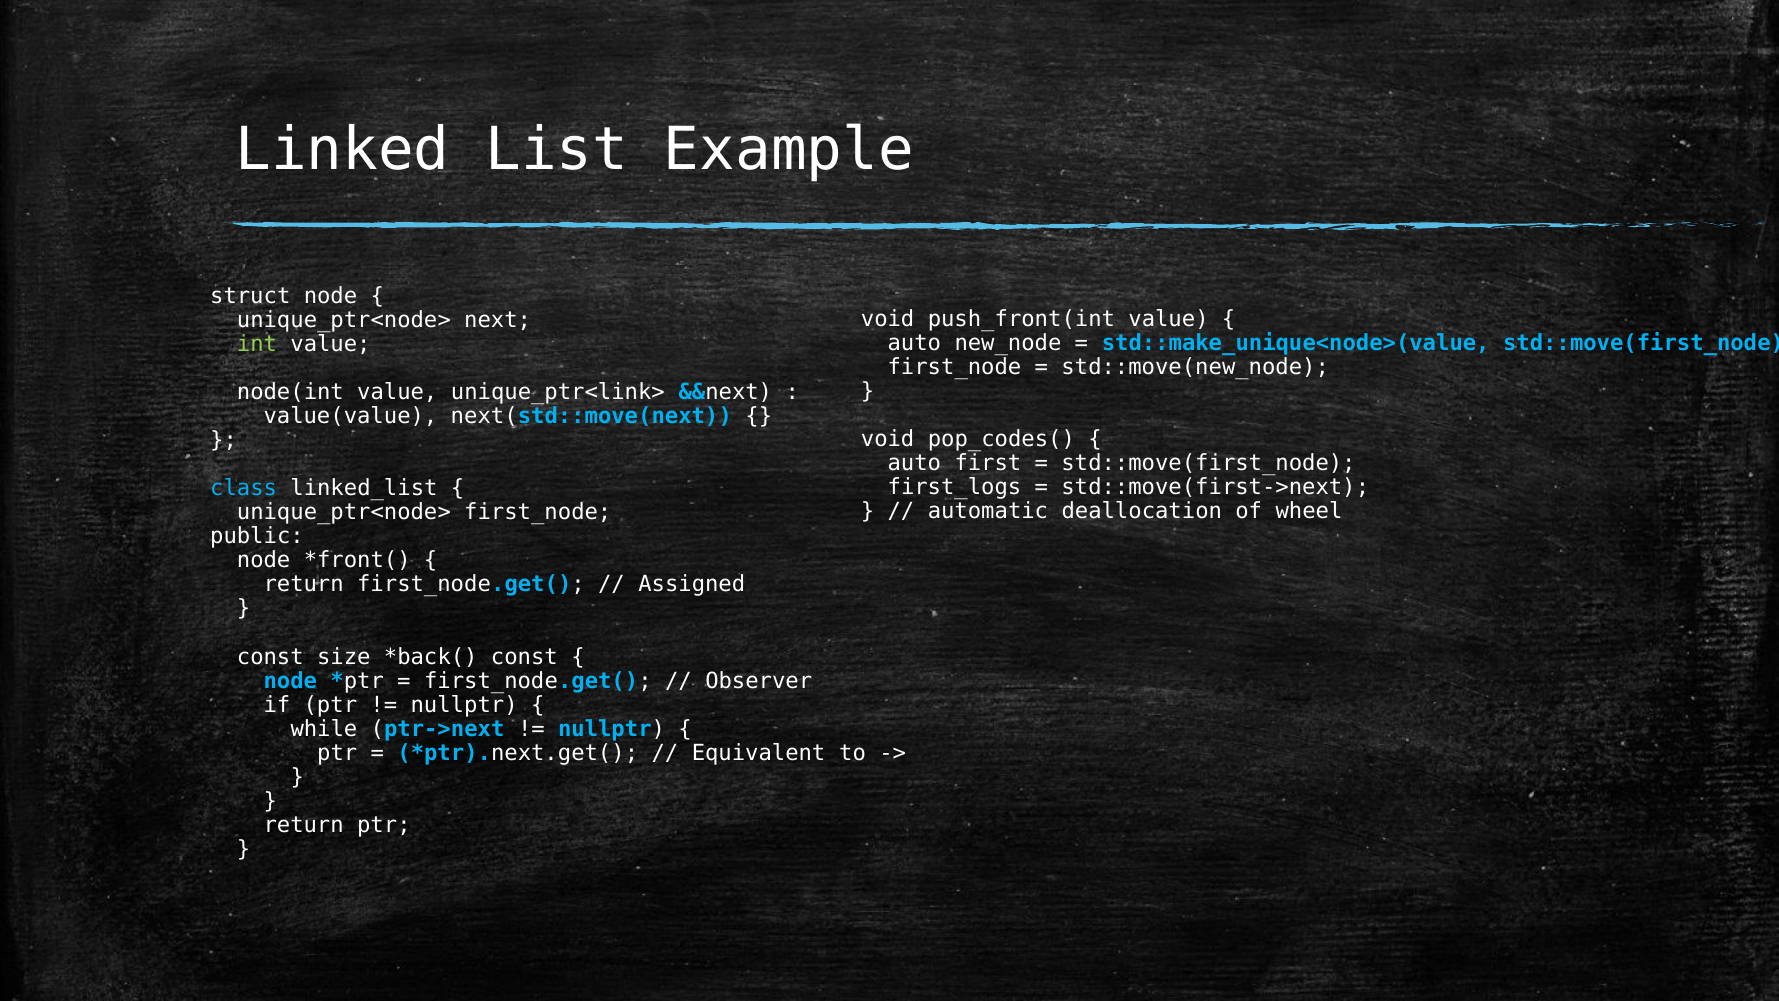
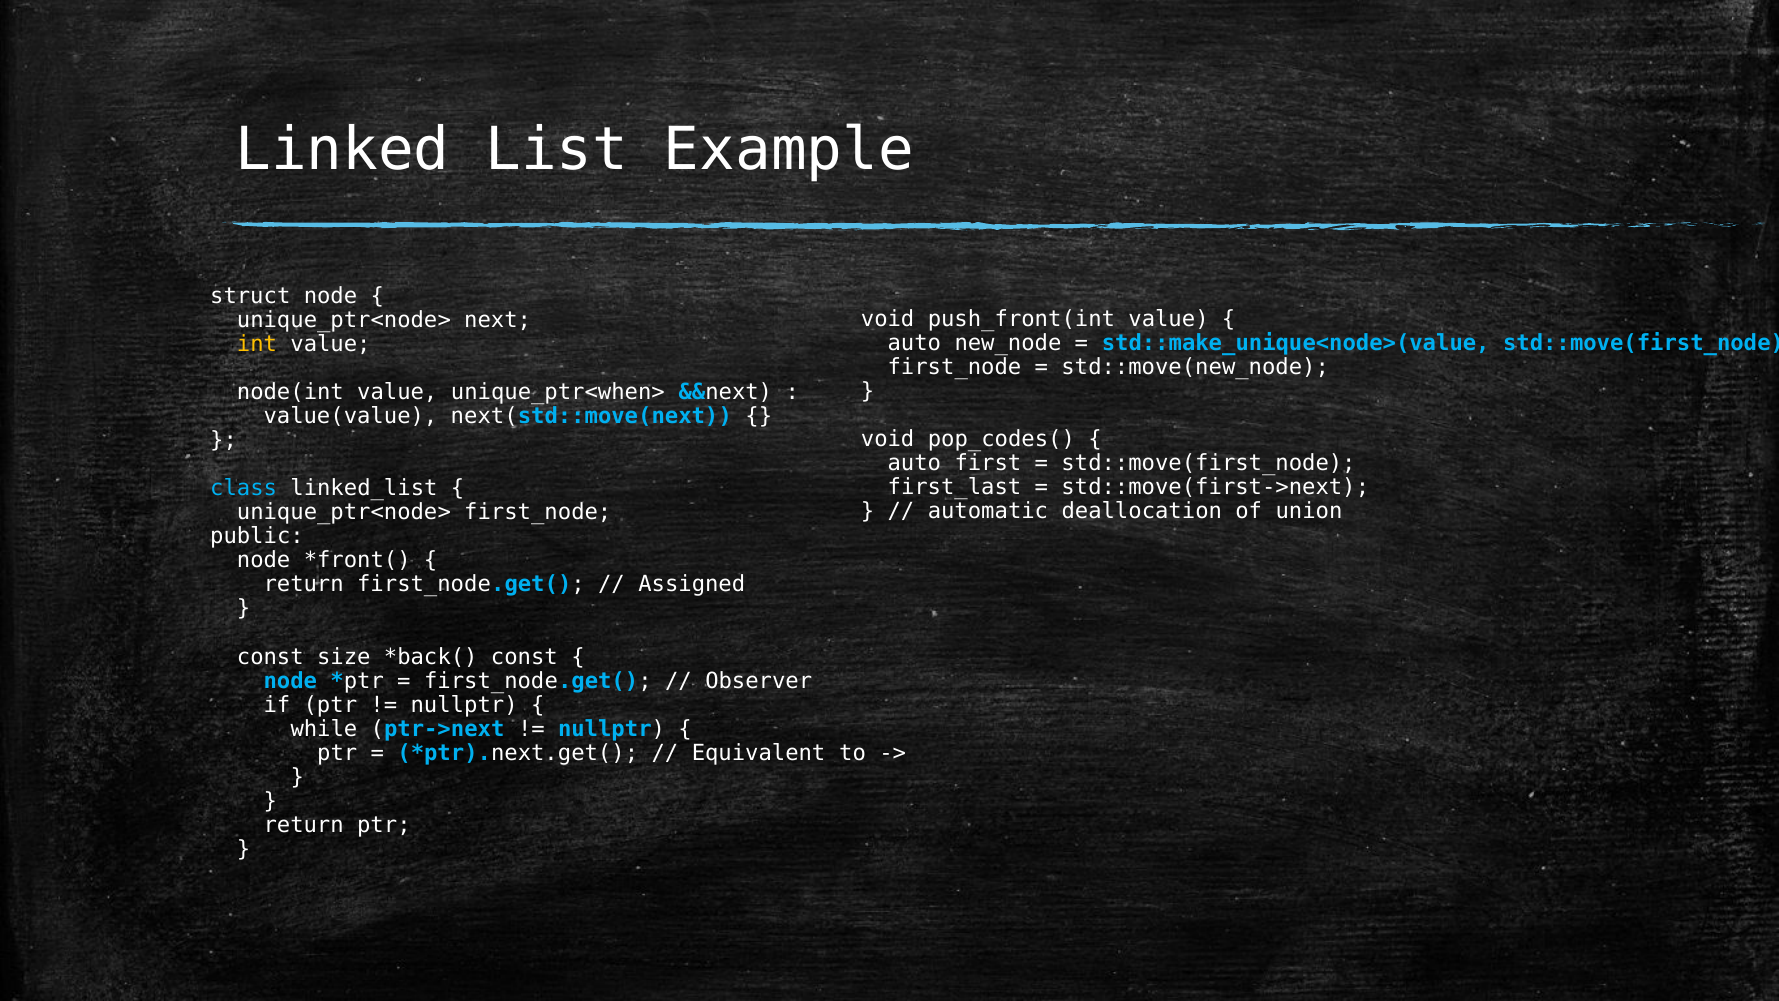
int colour: light green -> yellow (257, 344)
unique_ptr<link>: unique_ptr<link> -> unique_ptr<when> (558, 393)
first_logs: first_logs -> first_last (954, 487)
wheel: wheel -> union (1309, 511)
